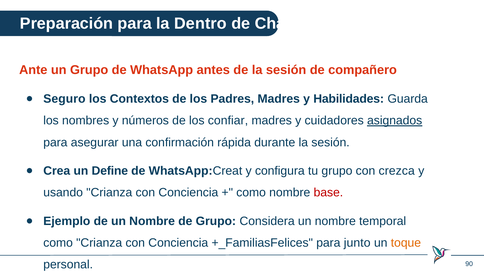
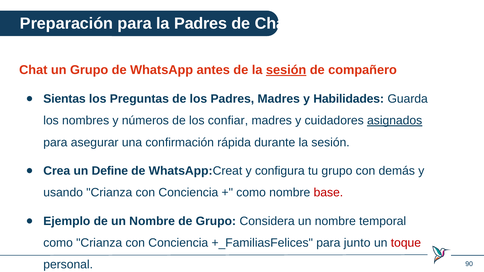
la Dentro: Dentro -> Padres (201, 24)
Ante: Ante -> Chat (33, 70)
sesión underline: none -> present (286, 70)
Seguro: Seguro -> Sientas (65, 99)
Contextos: Contextos -> Preguntas (139, 99)
crezca: crezca -> demás (397, 171)
toque colour: orange -> red (406, 243)
